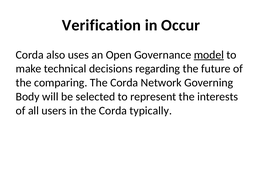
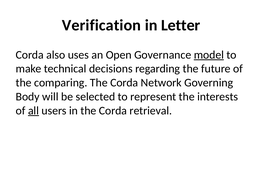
Occur: Occur -> Letter (181, 25)
all underline: none -> present (33, 111)
typically: typically -> retrieval (151, 111)
